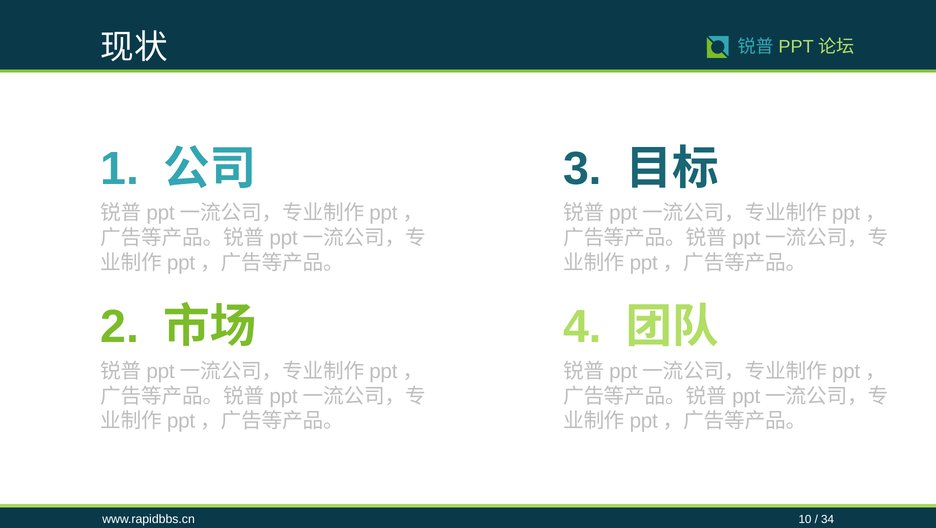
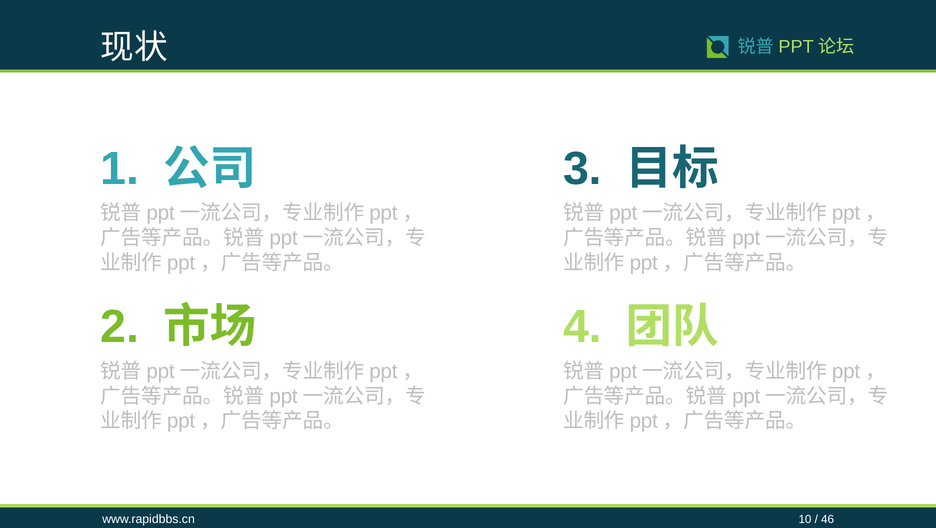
34: 34 -> 46 (828, 520)
